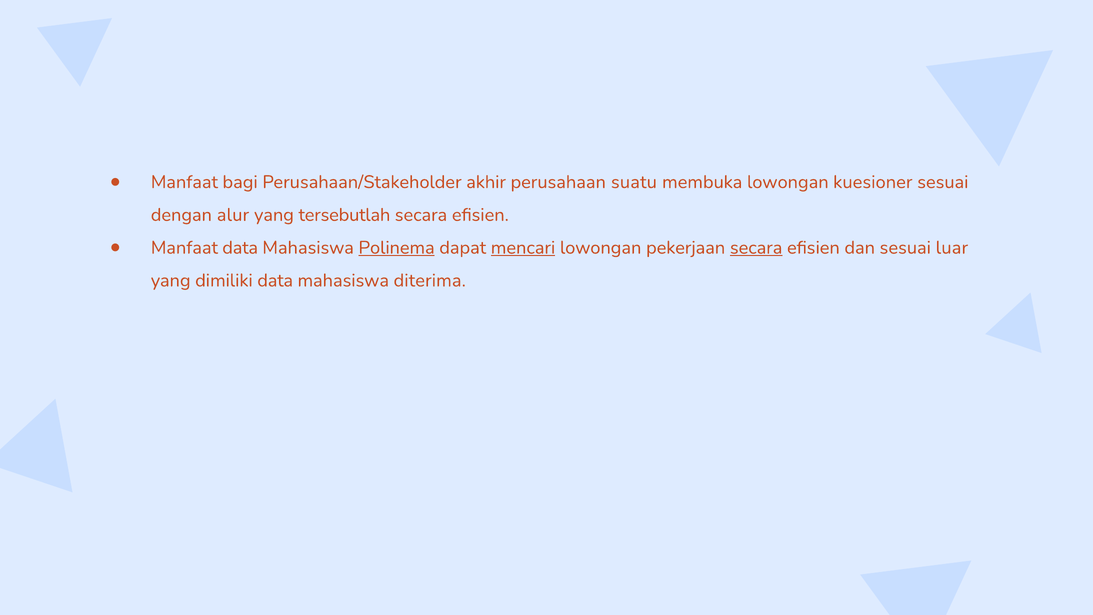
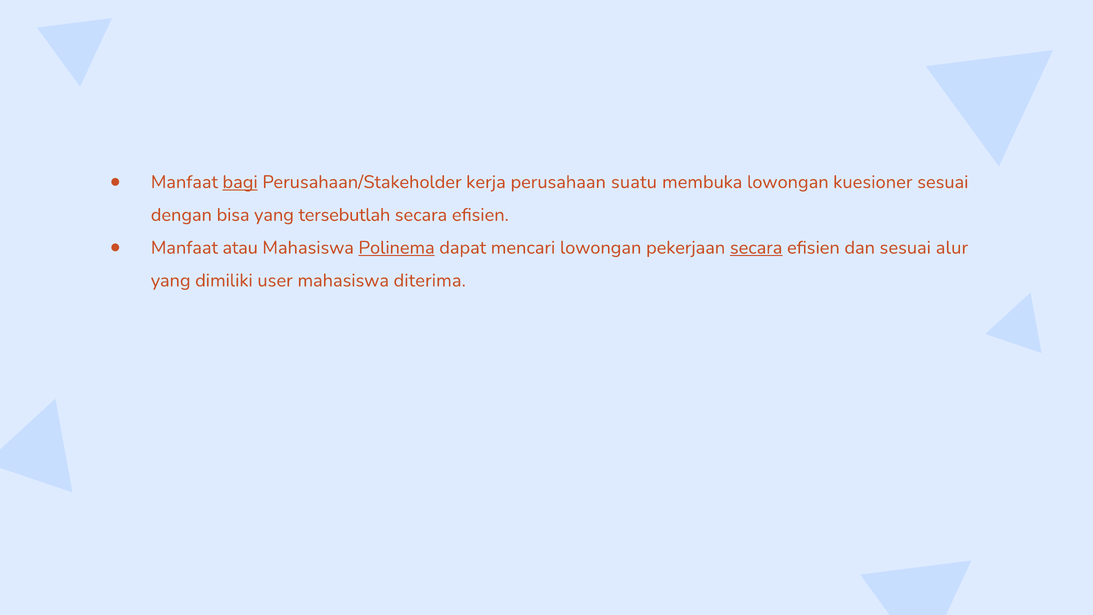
bagi underline: none -> present (240, 182)
akhir: akhir -> kerja (486, 182)
alur: alur -> bisa (233, 215)
Manfaat data: data -> atau (240, 248)
mencari underline: present -> none (523, 248)
luar: luar -> alur (952, 248)
dimiliki data: data -> user (275, 280)
